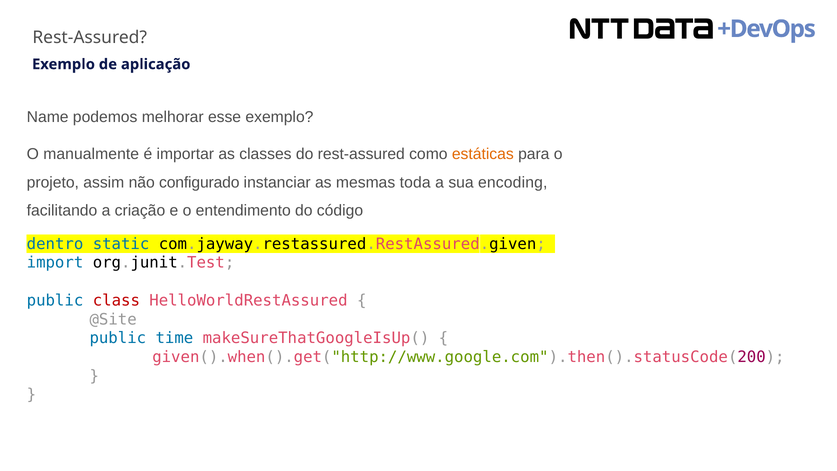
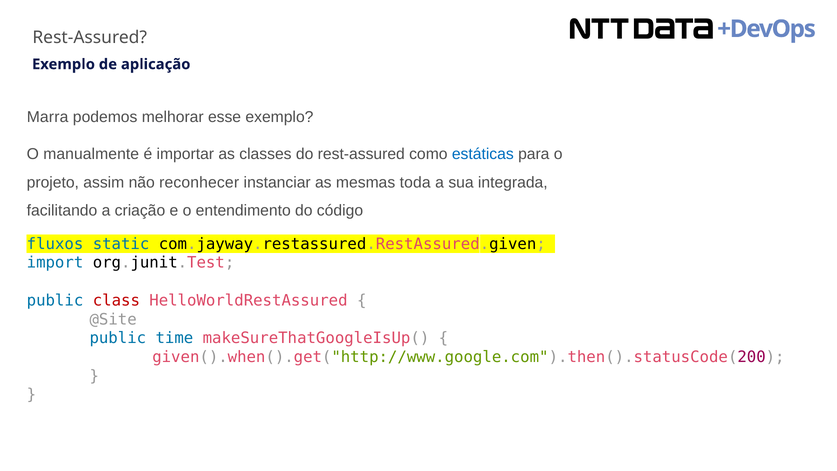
Name: Name -> Marra (48, 117)
estáticas colour: orange -> blue (483, 154)
configurado: configurado -> reconhecer (199, 182)
encoding: encoding -> integrada (513, 182)
dentro: dentro -> fluxos (55, 244)
